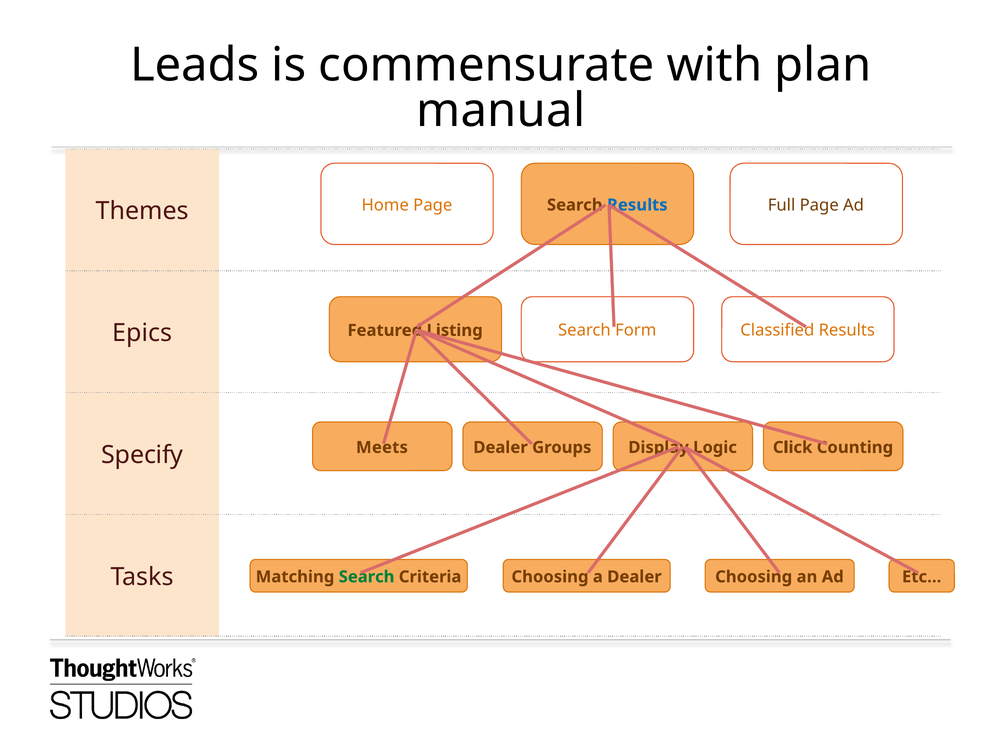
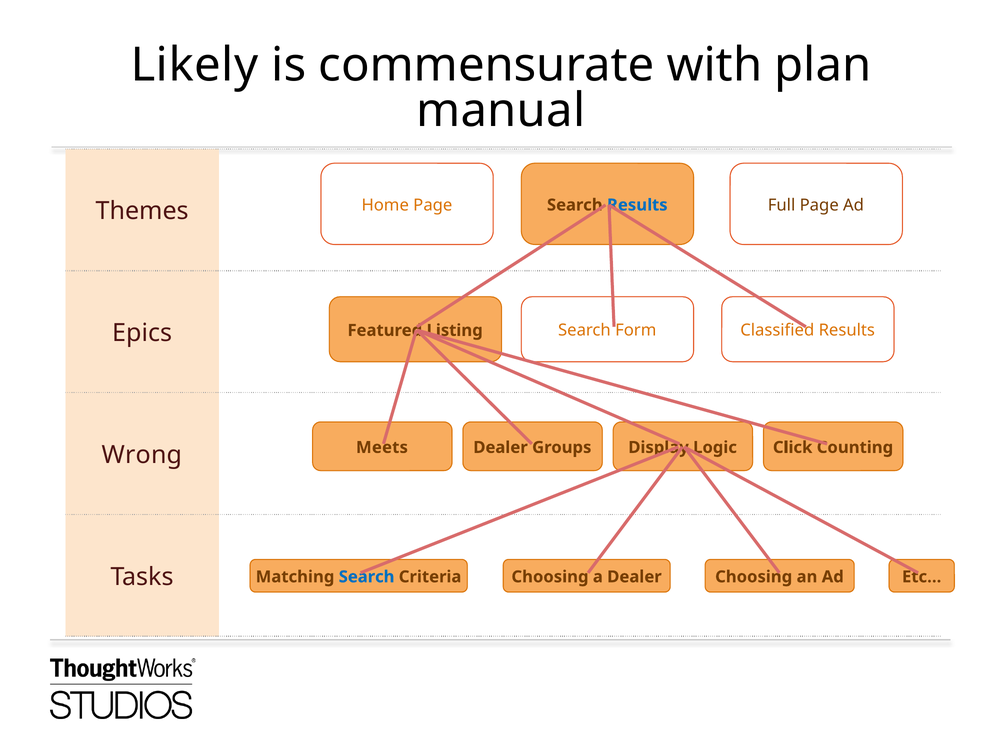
Leads: Leads -> Likely (194, 65)
Specify: Specify -> Wrong (142, 455)
Search colour: green -> blue (367, 577)
